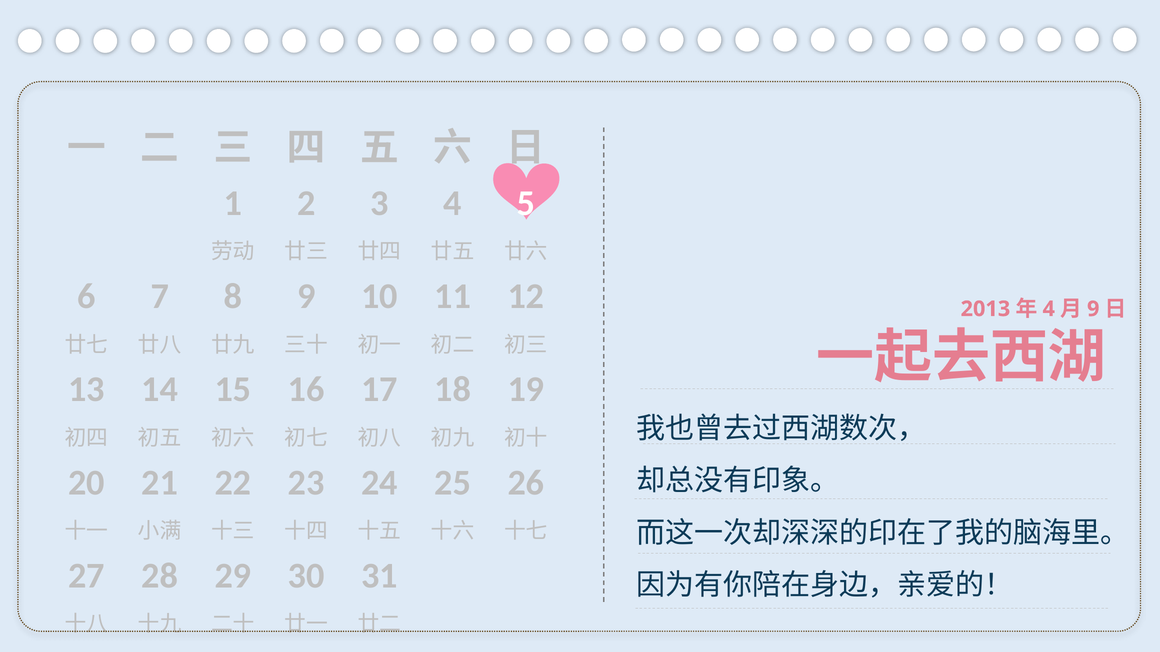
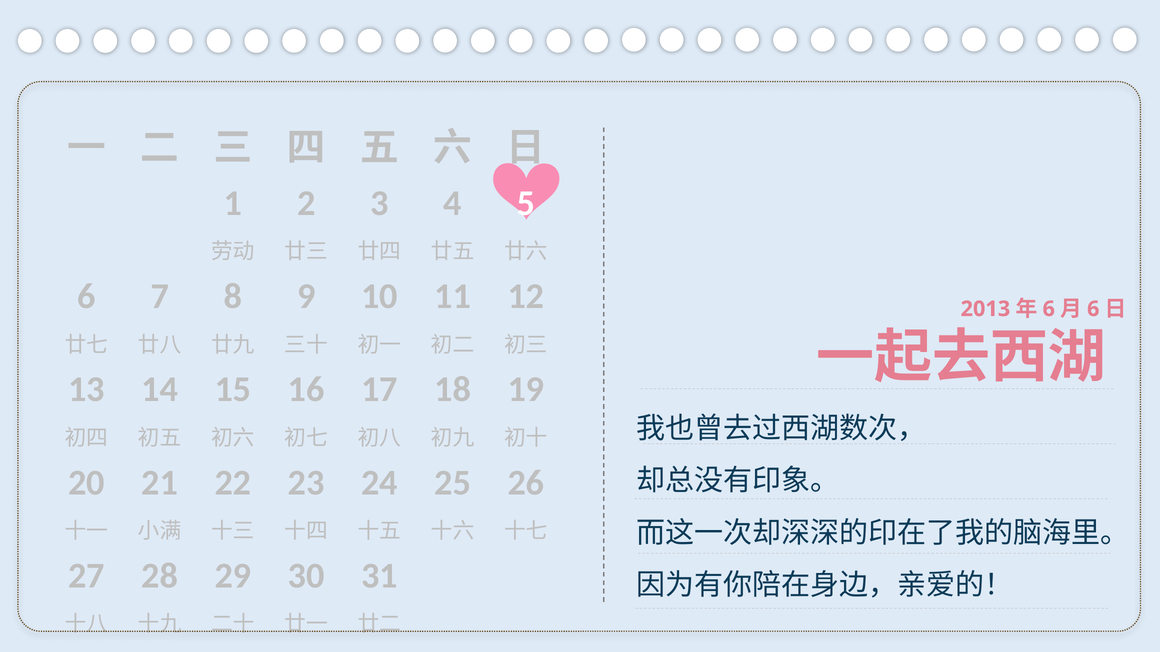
4: 4 -> 6 (1049, 309)
9: 9 -> 6 (1093, 309)
